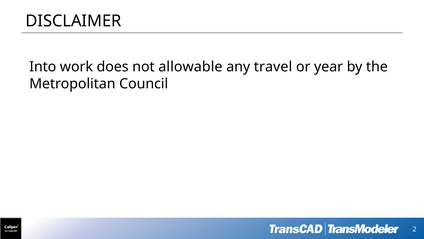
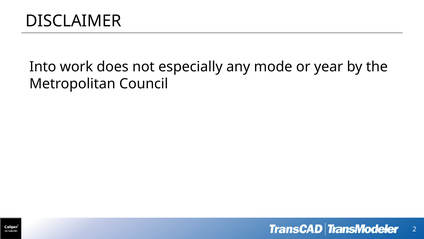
allowable: allowable -> especially (190, 67)
travel: travel -> mode (273, 67)
